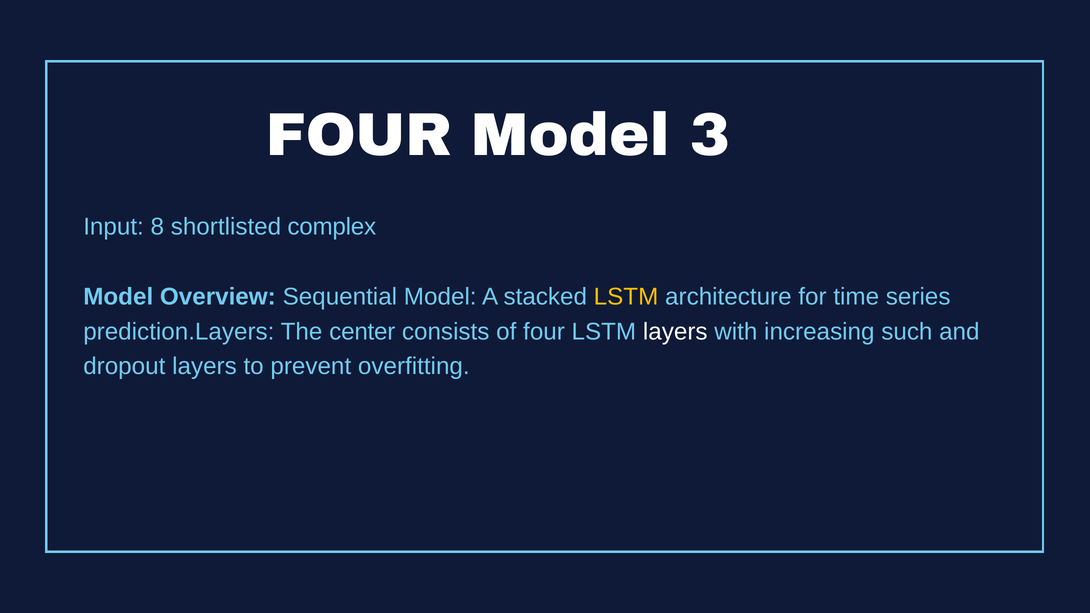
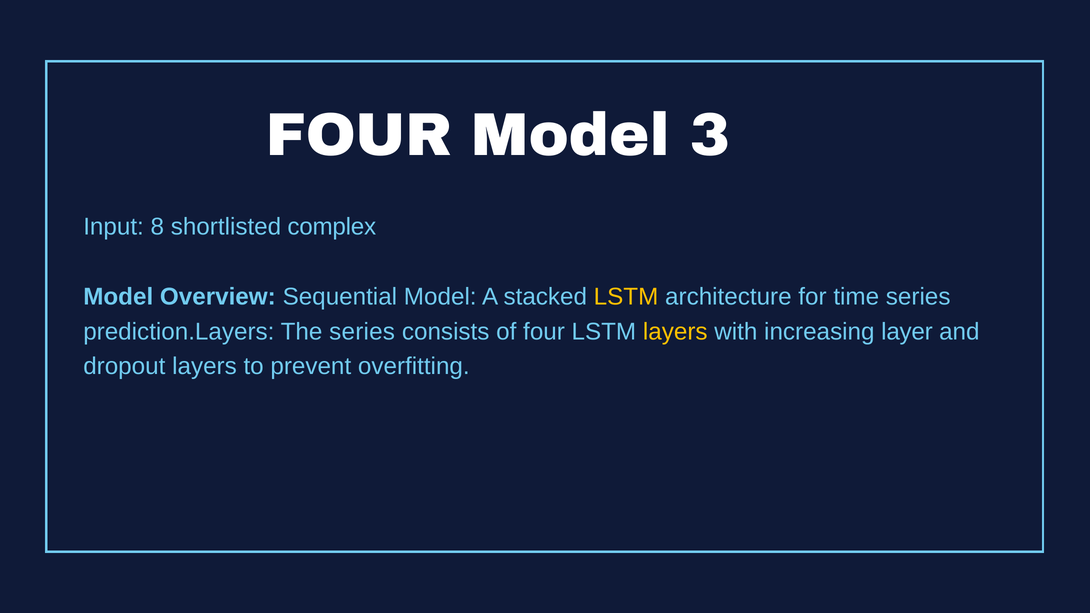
The center: center -> series (362, 332)
layers colour: white -> yellow (675, 332)
such: such -> layer (907, 332)
